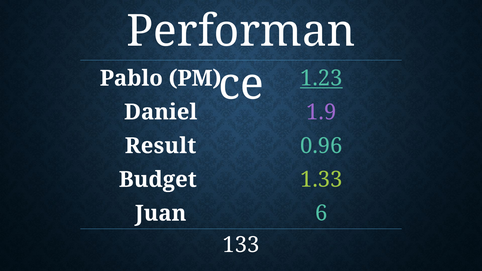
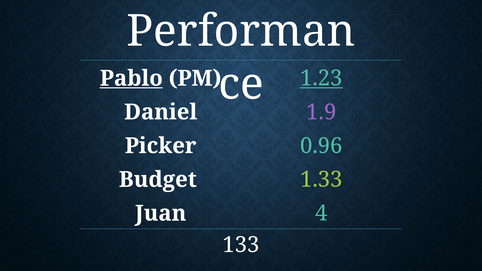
Pablo underline: none -> present (131, 78)
Result: Result -> Picker (161, 146)
6: 6 -> 4 (321, 213)
